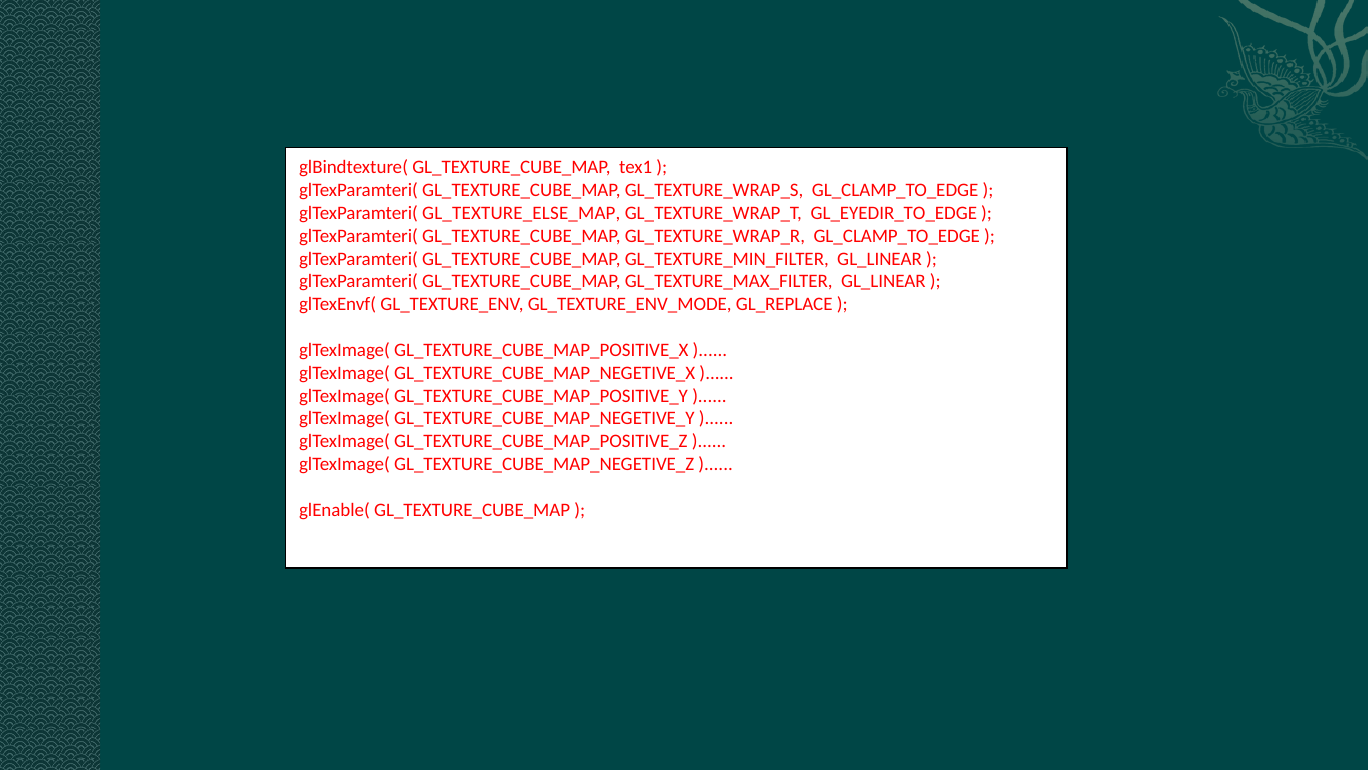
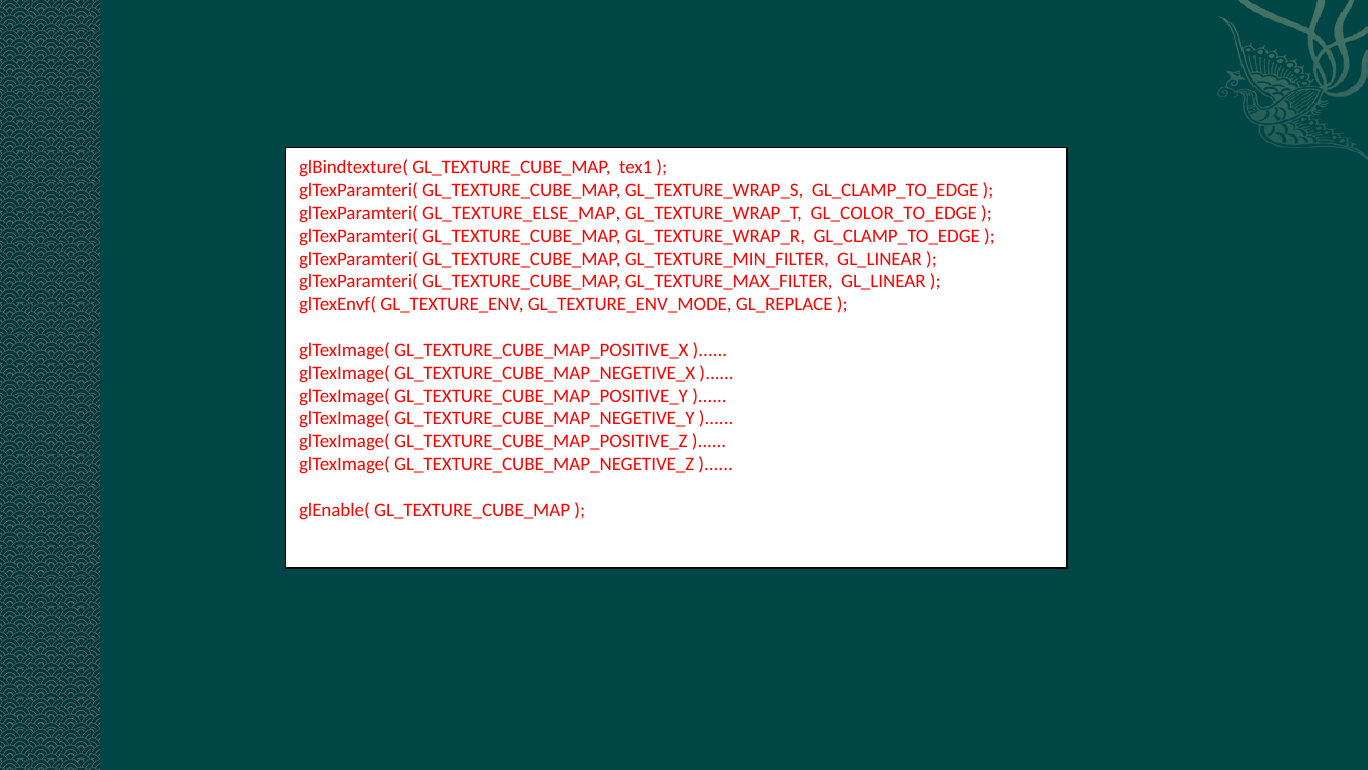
GL_EYEDIR_TO_EDGE: GL_EYEDIR_TO_EDGE -> GL_COLOR_TO_EDGE (894, 213)
